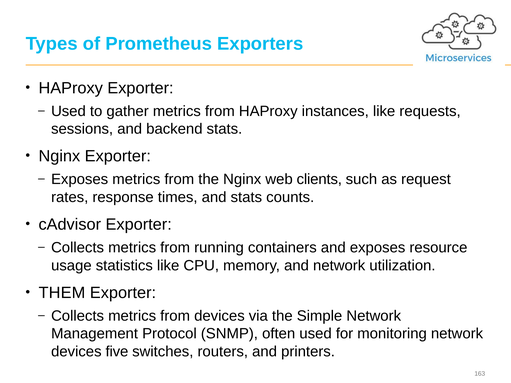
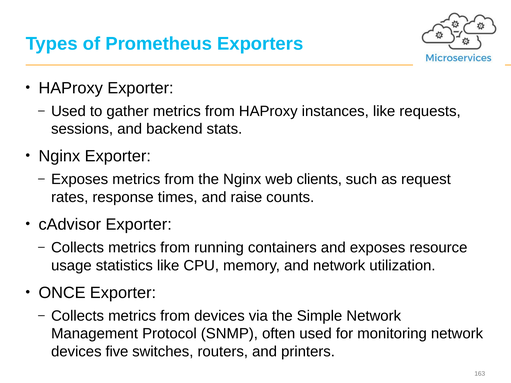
and stats: stats -> raise (246, 197)
THEM: THEM -> ONCE (62, 293)
